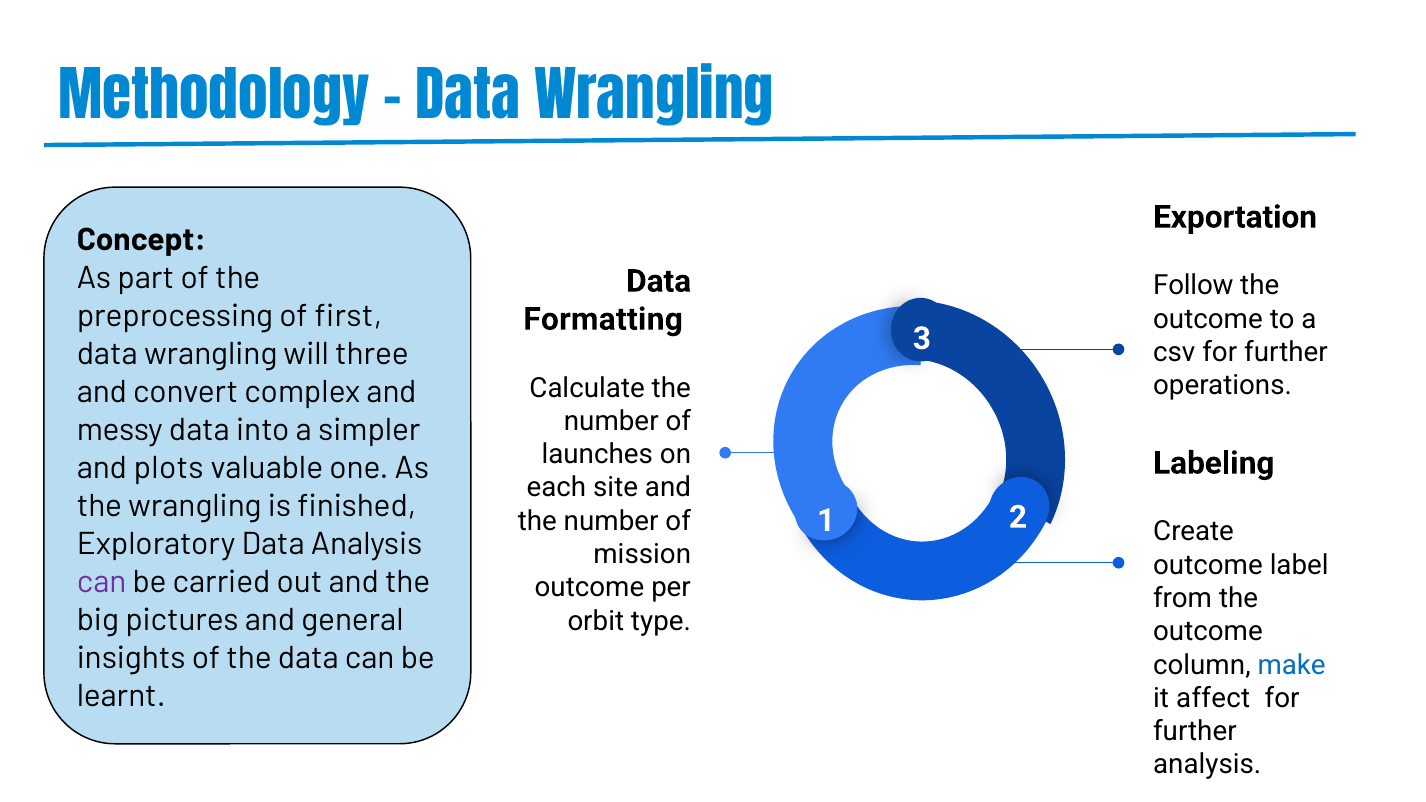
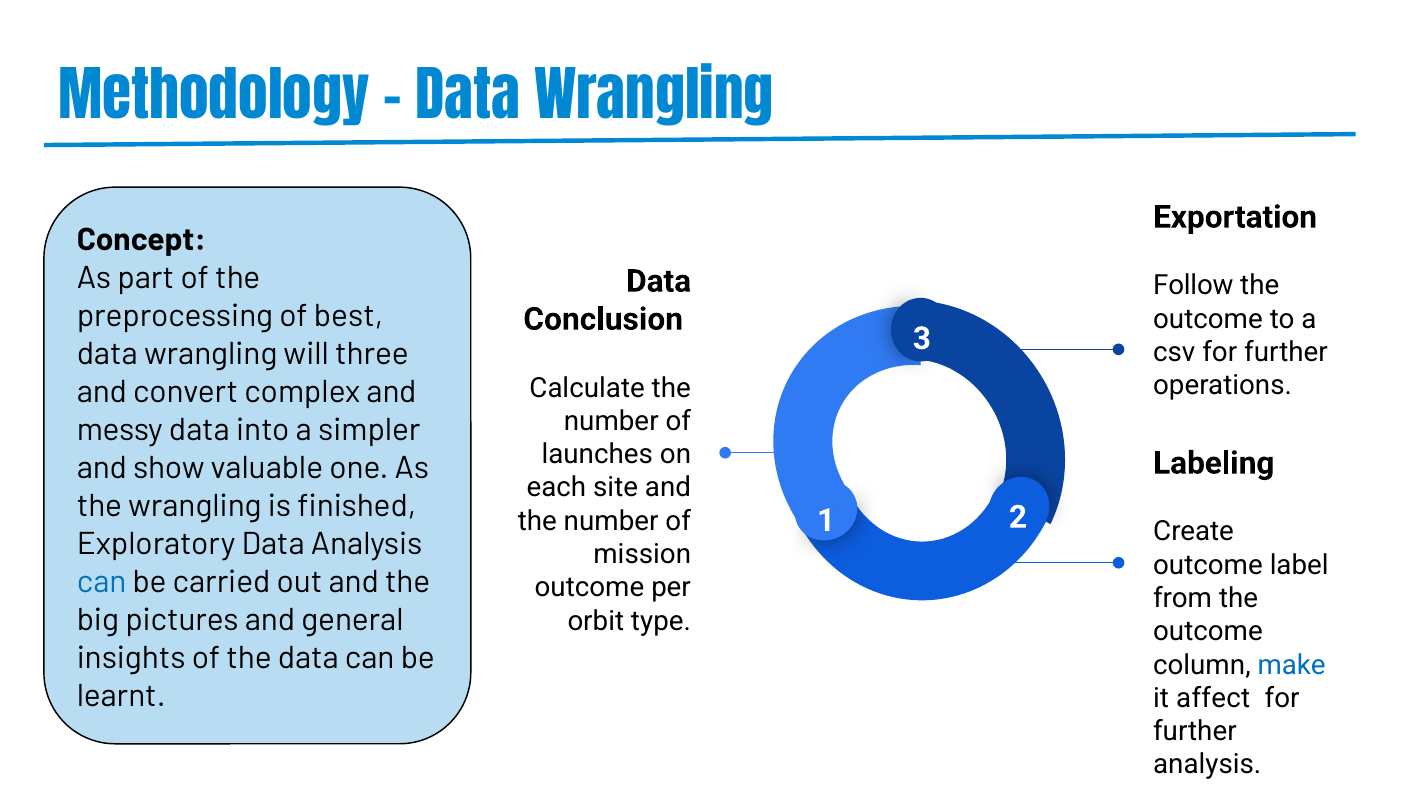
first: first -> best (349, 316)
Formatting: Formatting -> Conclusion (603, 319)
plots: plots -> show (169, 468)
can colour: purple -> blue (102, 582)
